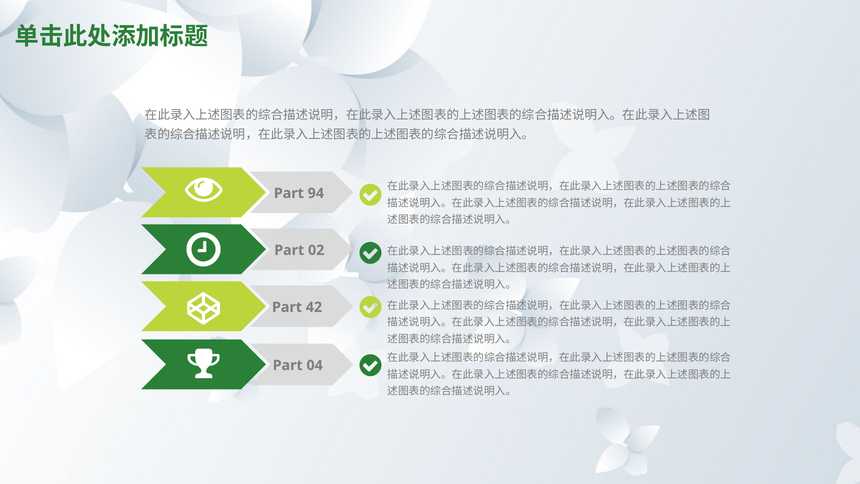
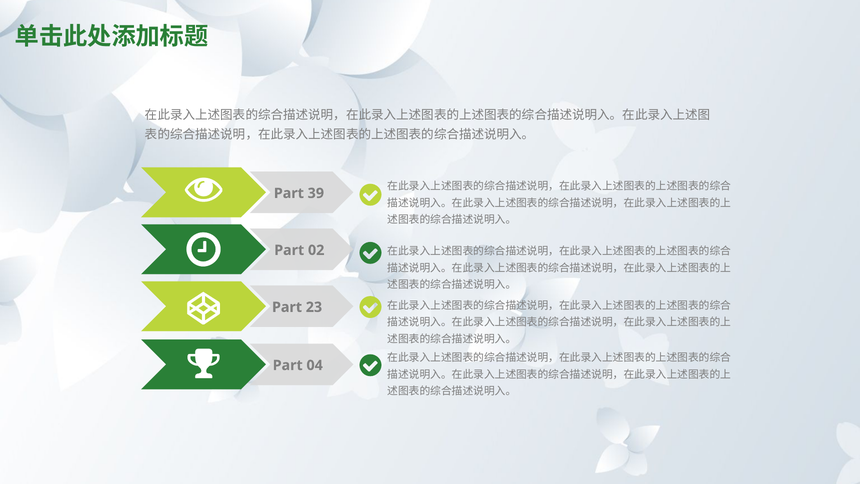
94: 94 -> 39 (316, 193)
42: 42 -> 23 (314, 307)
